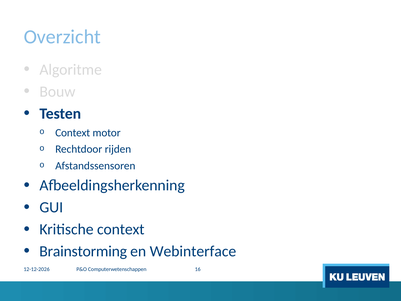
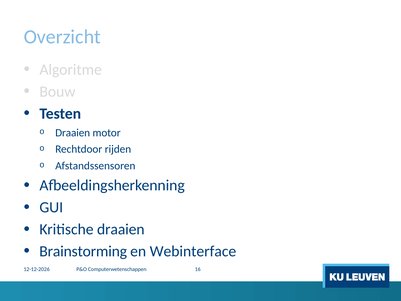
Context: Context -> Draaien (73, 133)
Kritische context: context -> draaien (121, 229)
